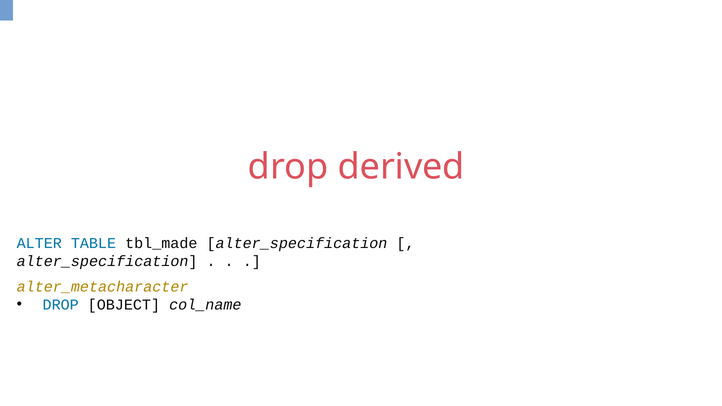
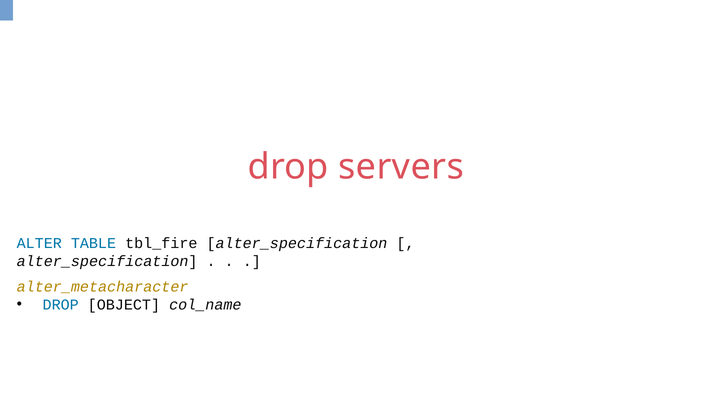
derived: derived -> servers (401, 167)
tbl_made: tbl_made -> tbl_fire (161, 243)
